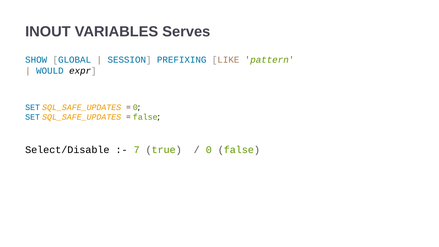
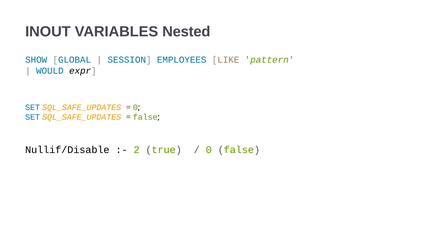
Serves: Serves -> Nested (186, 32)
PREFIXING: PREFIXING -> EMPLOYEES (182, 60)
Select/Disable: Select/Disable -> Nullif/Disable (67, 150)
7: 7 -> 2 (137, 150)
